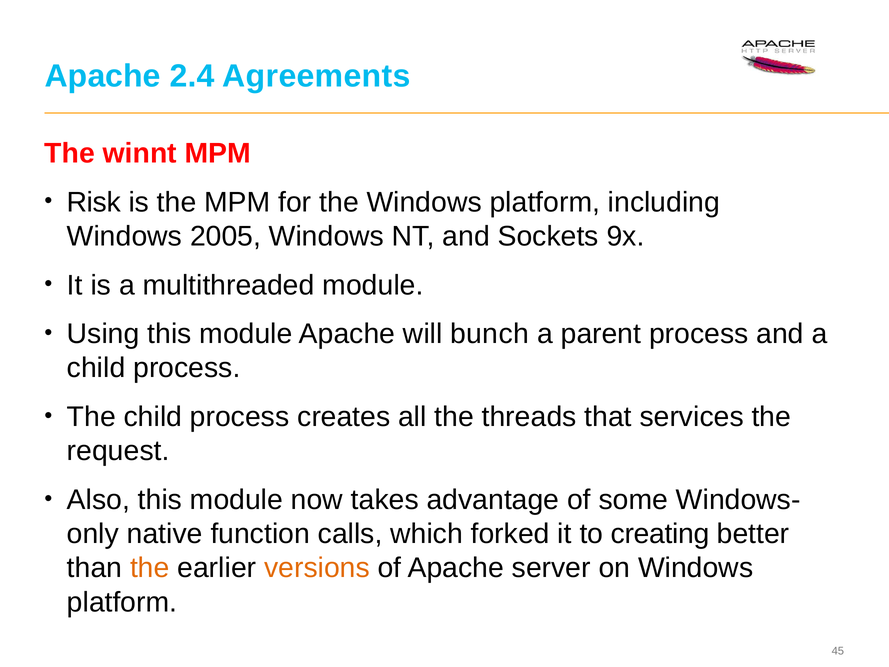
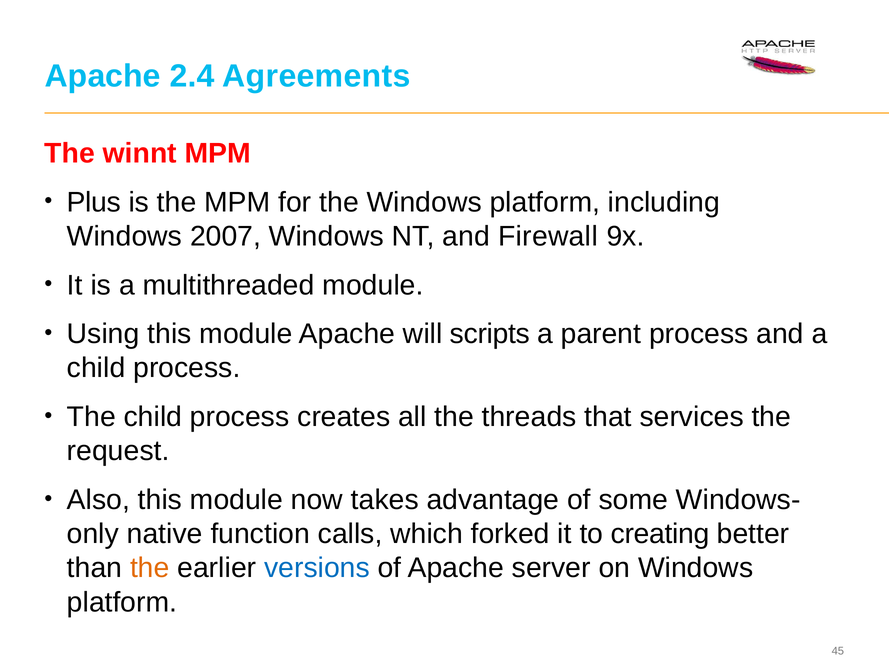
Risk: Risk -> Plus (94, 202)
2005: 2005 -> 2007 (226, 236)
Sockets: Sockets -> Firewall (548, 236)
bunch: bunch -> scripts (490, 334)
versions colour: orange -> blue (317, 568)
